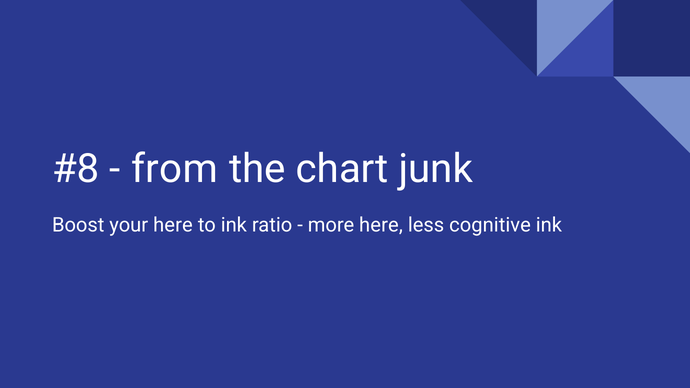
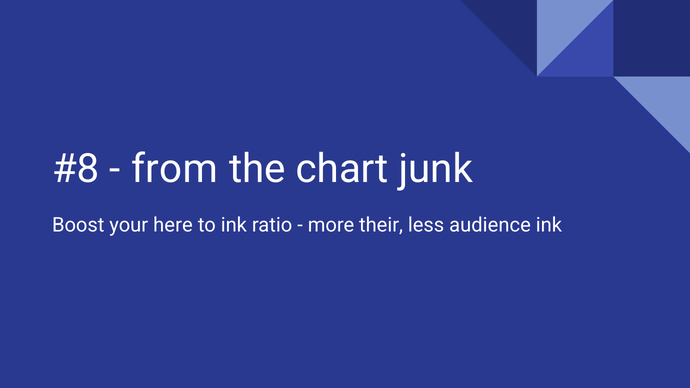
more here: here -> their (381, 225)
cognitive: cognitive -> audience (490, 225)
